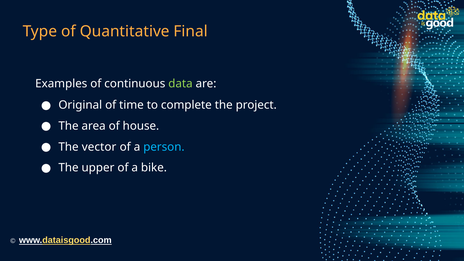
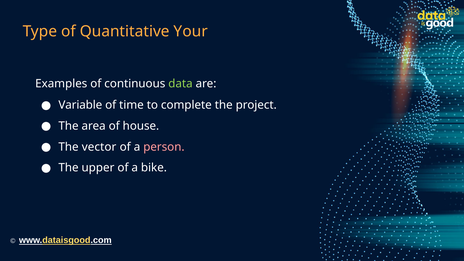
Final: Final -> Your (191, 31)
Original: Original -> Variable (80, 105)
person colour: light blue -> pink (164, 147)
